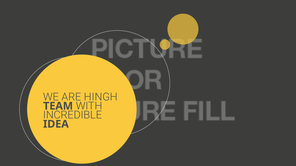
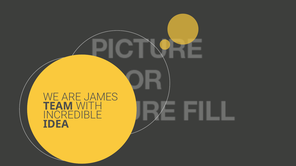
HINGH: HINGH -> JAMES (101, 97)
